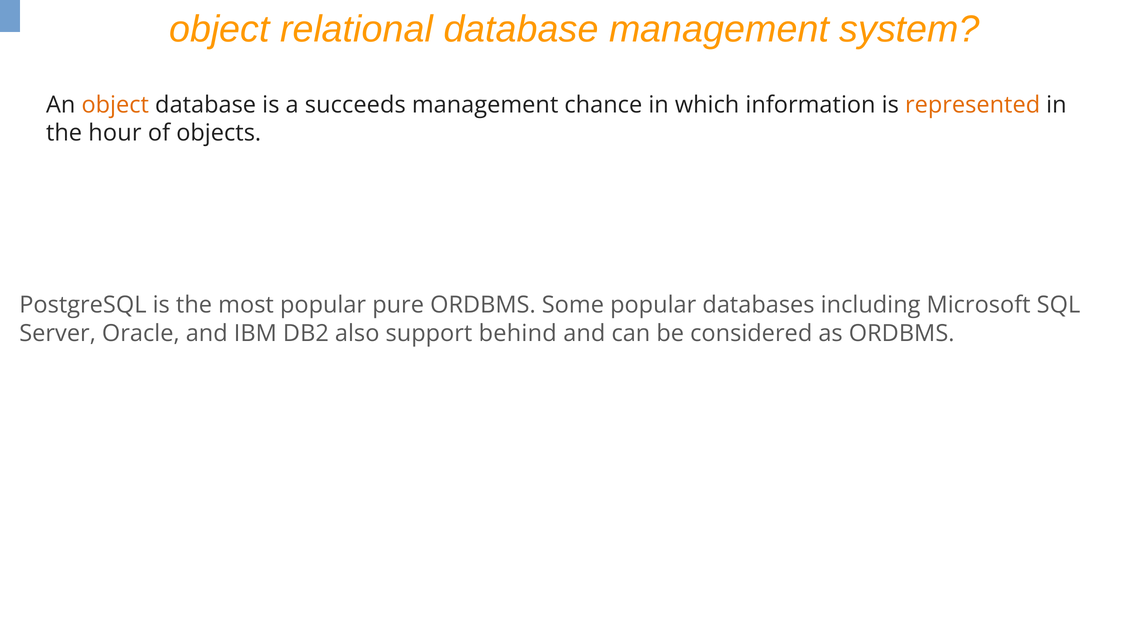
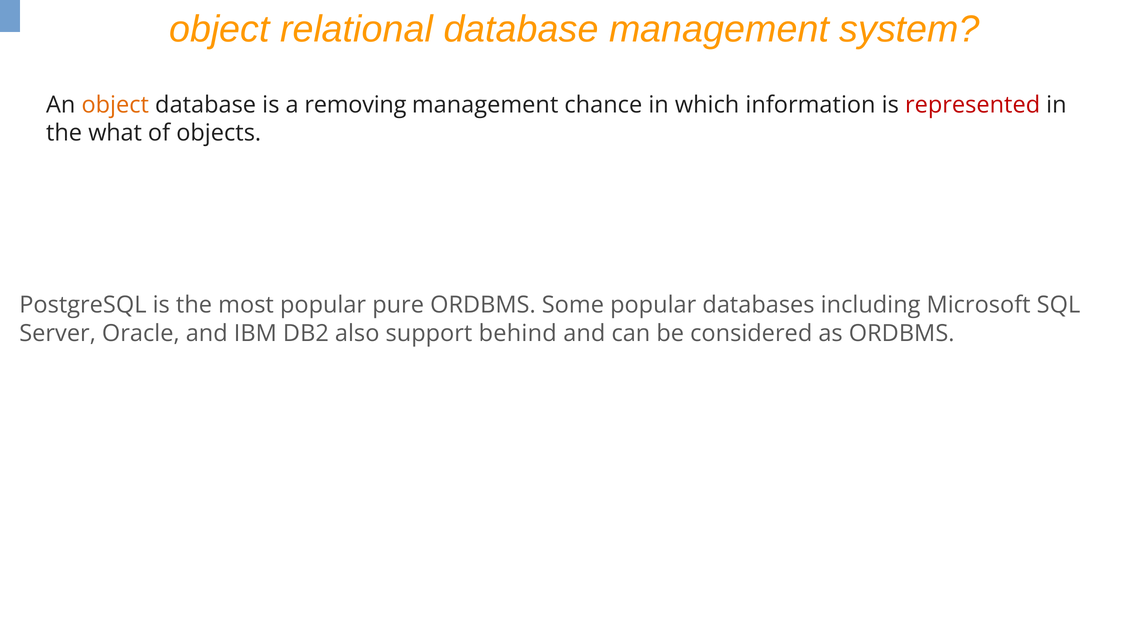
succeeds: succeeds -> removing (355, 105)
represented colour: orange -> red (973, 105)
hour: hour -> what (115, 133)
